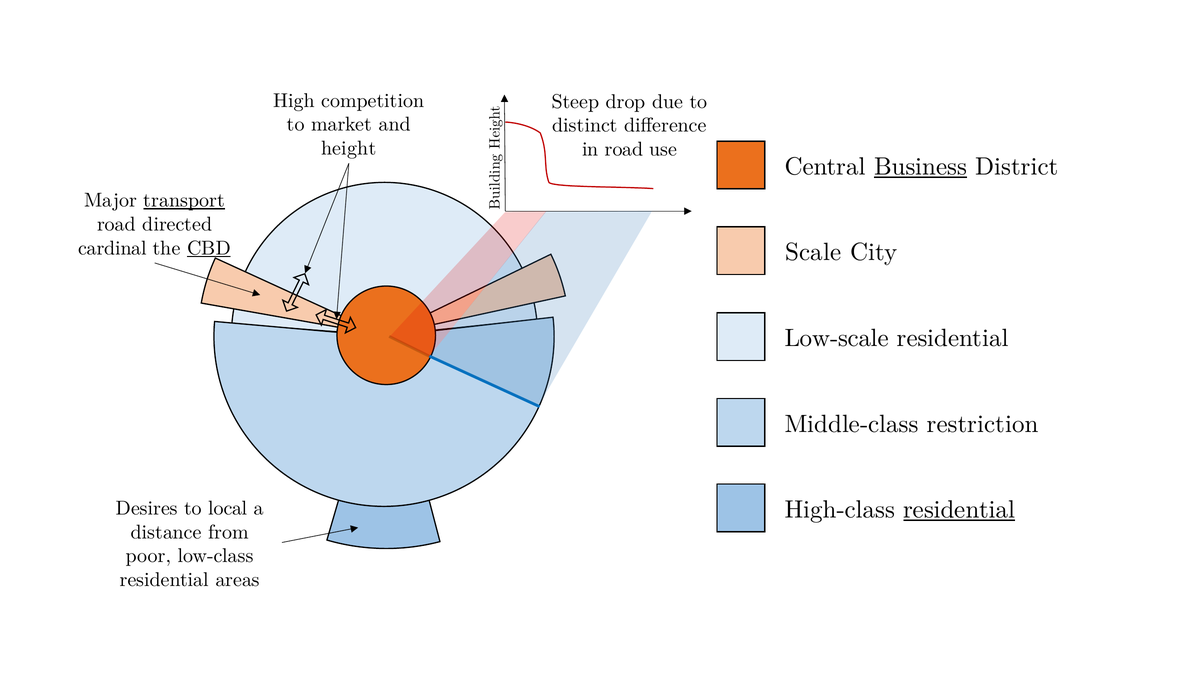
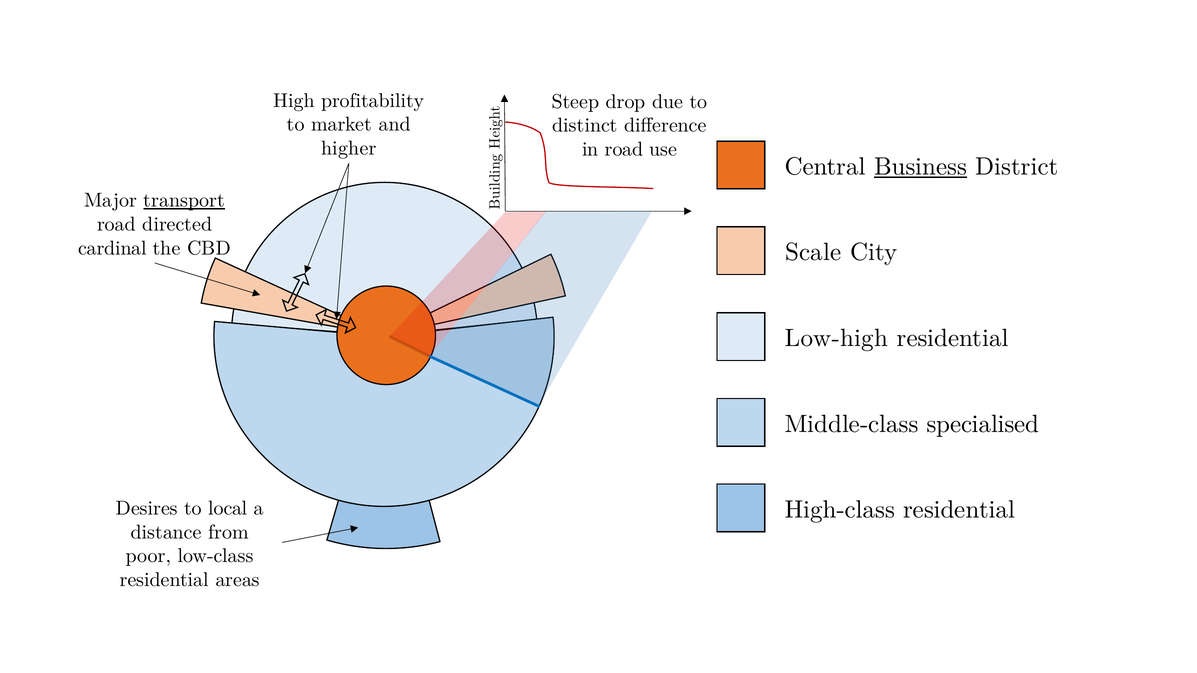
competition: competition -> profitability (373, 101)
height: height -> higher (349, 148)
CBD underline: present -> none (209, 248)
Low-scale: Low-scale -> Low-high (836, 338)
restriction: restriction -> specialised (983, 424)
residential underline: present -> none (959, 510)
